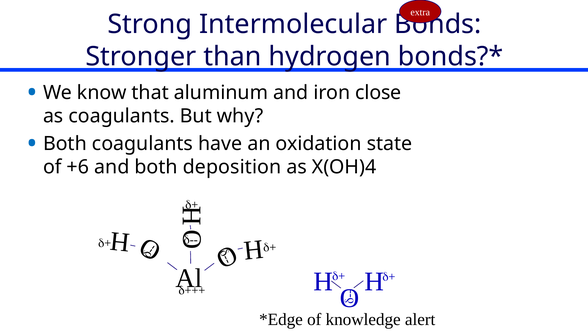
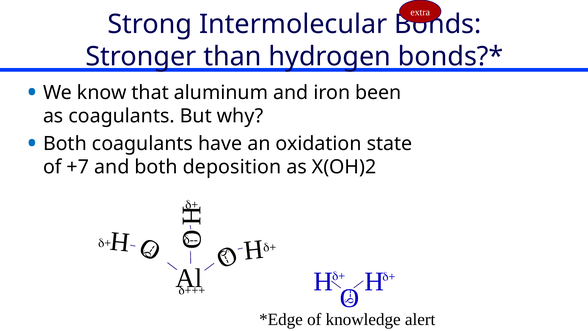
close: close -> been (378, 93)
+6: +6 -> +7 (78, 167)
X(OH)4: X(OH)4 -> X(OH)2 (344, 167)
